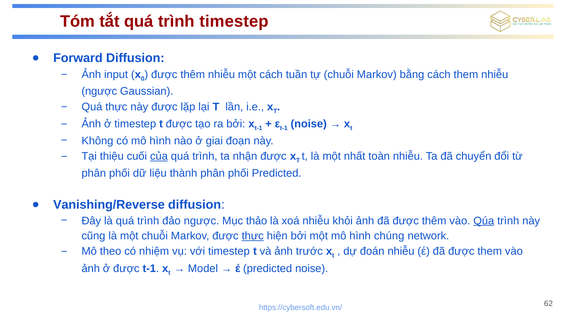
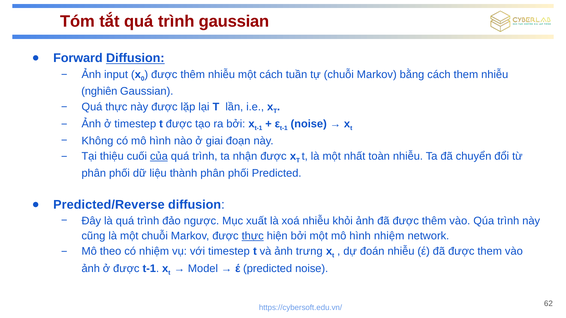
trình timestep: timestep -> gaussian (234, 21)
Diffusion underline: none -> present (135, 58)
ngược: ngược -> nghiên (99, 91)
Vanishing/Reverse: Vanishing/Reverse -> Predicted/Reverse (109, 205)
thảo: thảo -> xuất (257, 221)
Qúa underline: present -> none (484, 221)
hình chúng: chúng -> nhiệm (389, 236)
trước: trước -> trưng (309, 252)
